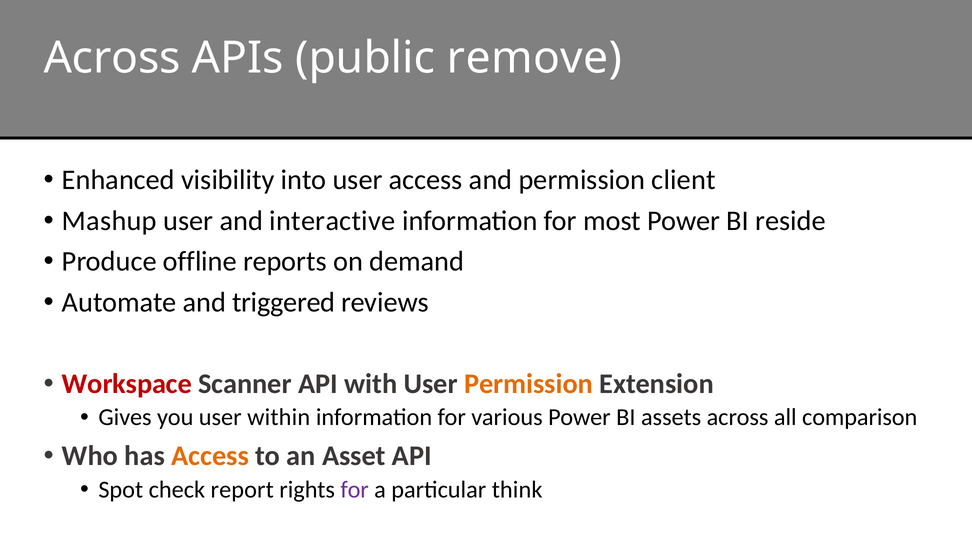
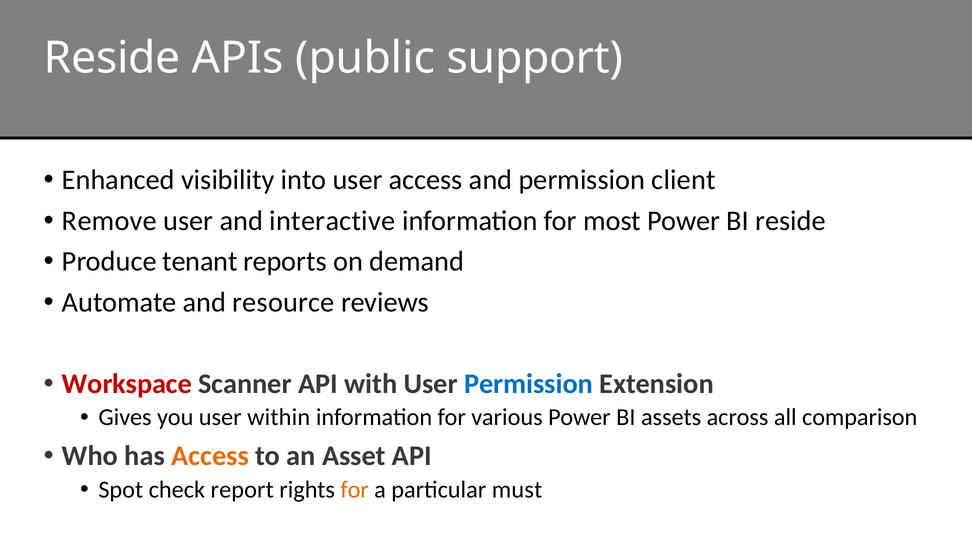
Across: Across -> Reside (112, 58)
remove: remove -> support (535, 58)
Mashup: Mashup -> Remove (109, 221)
offline: offline -> tenant (200, 261)
triggered: triggered -> resource (283, 302)
Permission colour: orange -> blue (529, 384)
for colour: purple -> orange (355, 489)
think: think -> must (517, 489)
